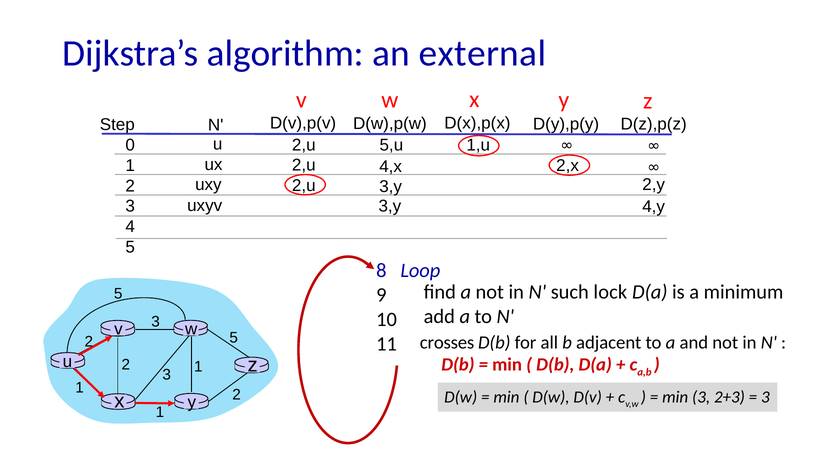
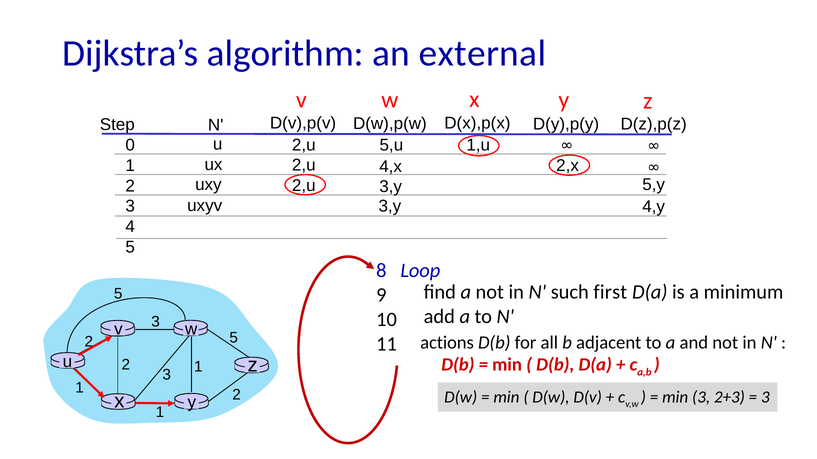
2,y: 2,y -> 5,y (654, 185)
lock: lock -> first (610, 292)
crosses: crosses -> actions (447, 343)
